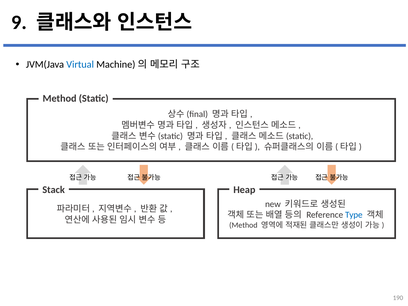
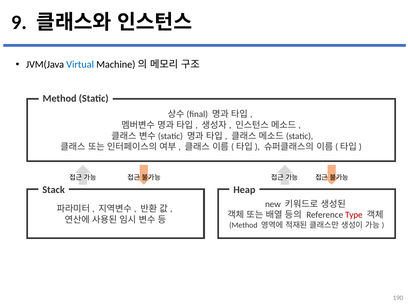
Type colour: blue -> red (354, 215)
